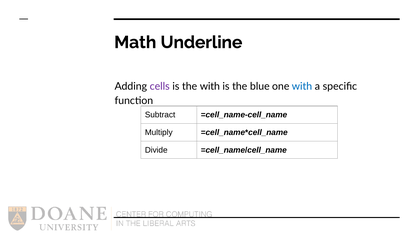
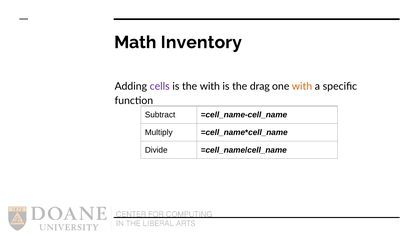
Underline: Underline -> Inventory (201, 42)
blue: blue -> drag (260, 86)
with colour: blue -> orange (302, 86)
